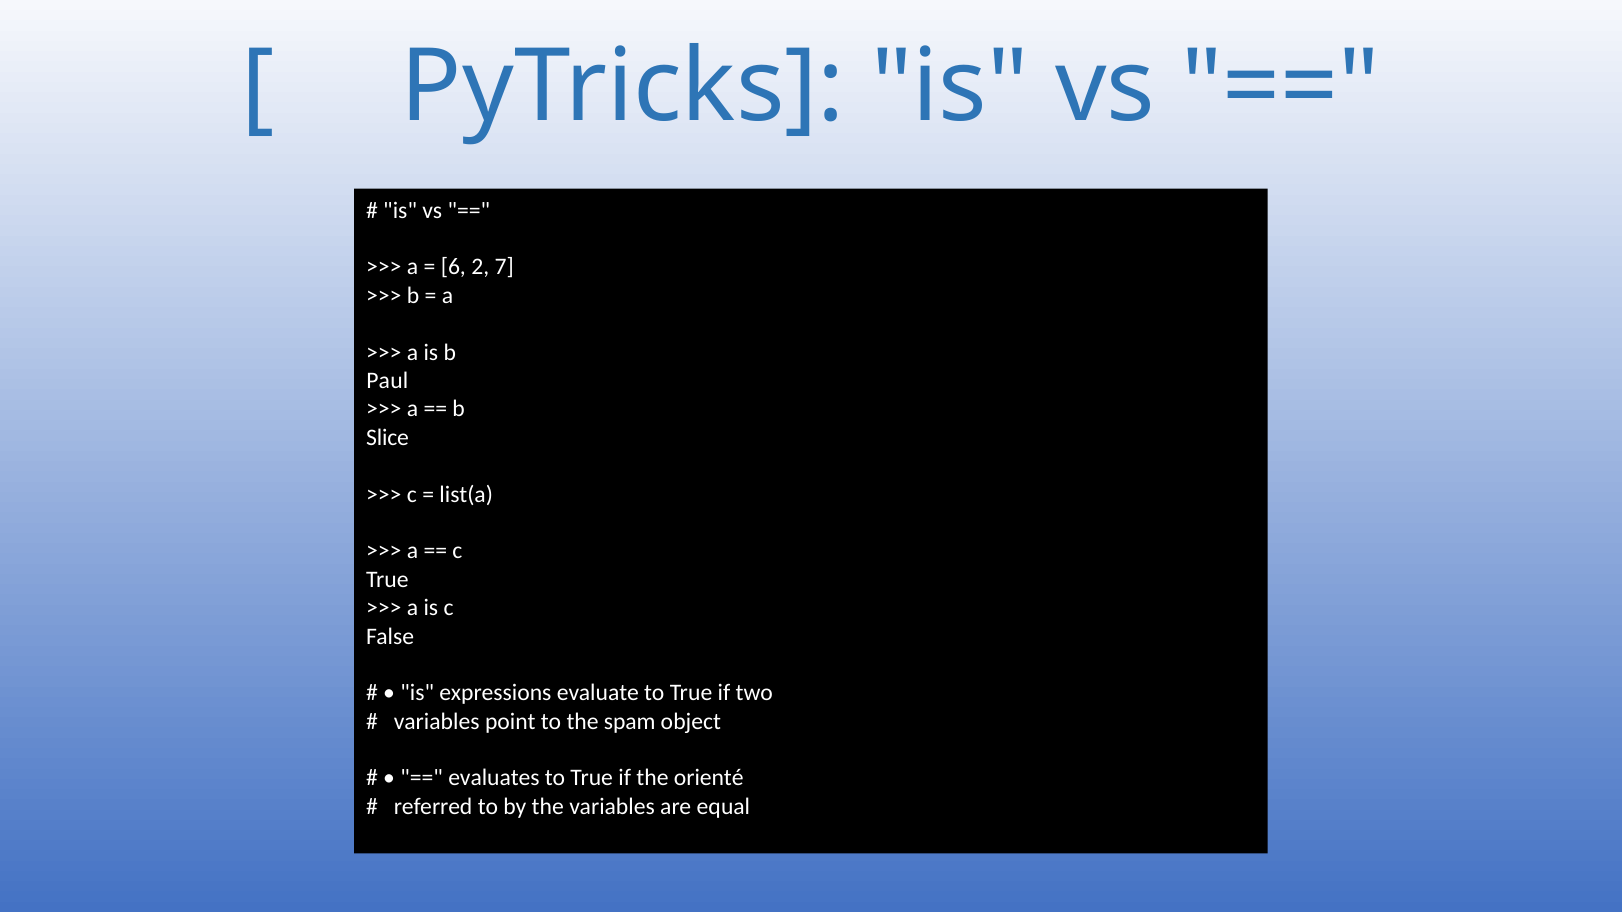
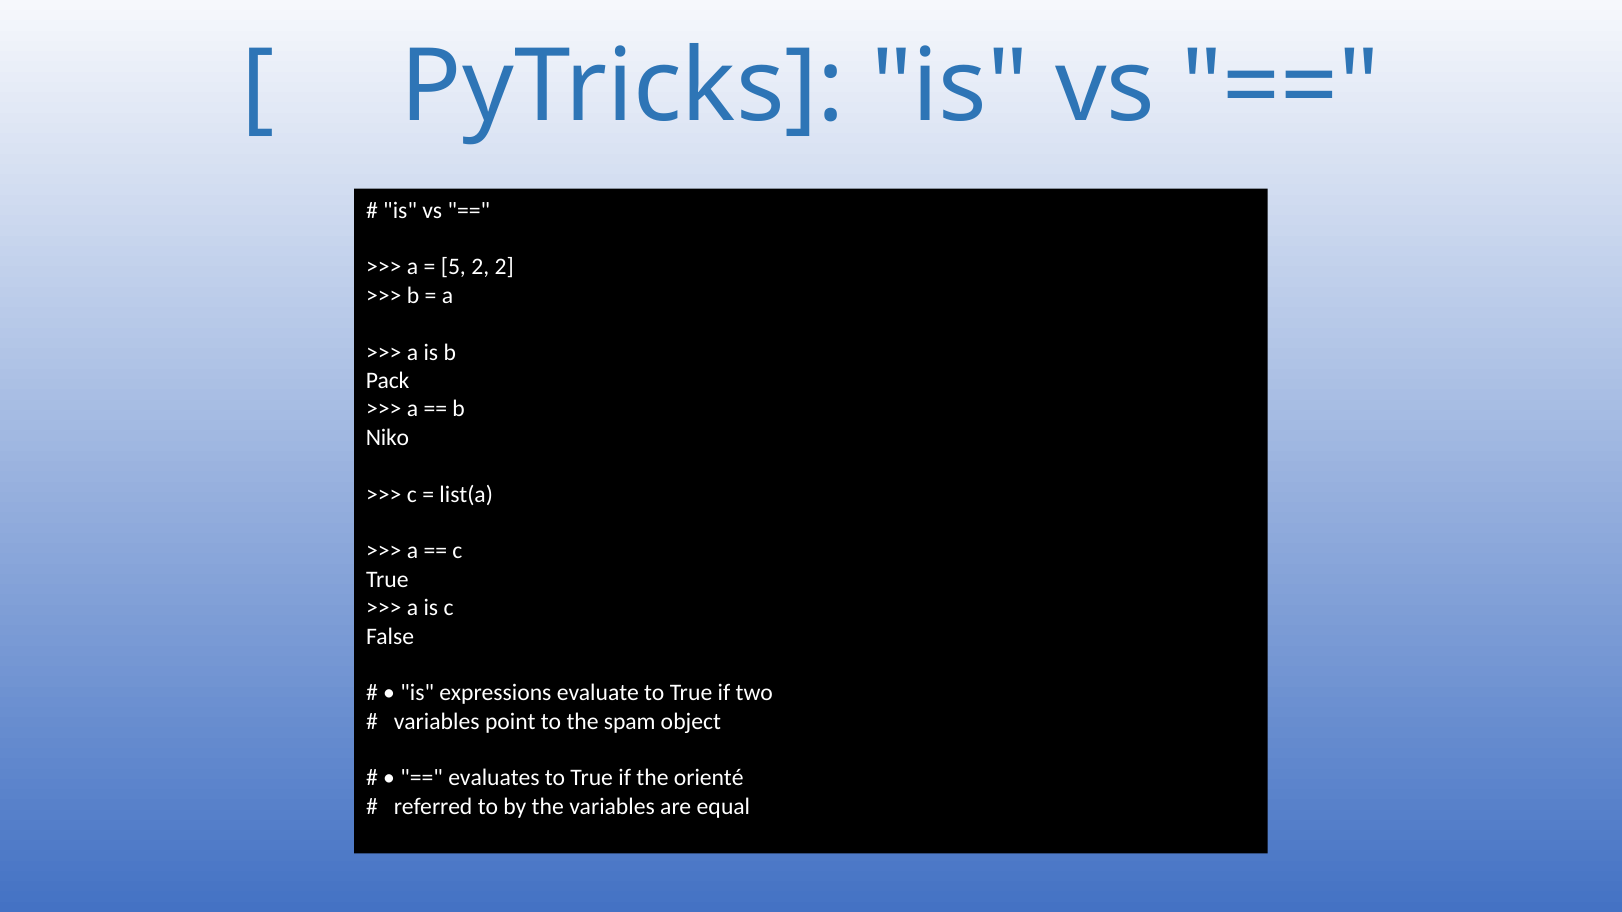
6: 6 -> 5 (453, 267)
2 7: 7 -> 2 (504, 267)
Paul: Paul -> Pack (388, 381)
Slice: Slice -> Niko (388, 438)
